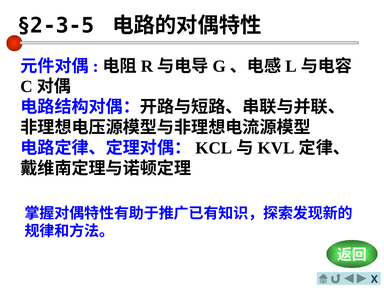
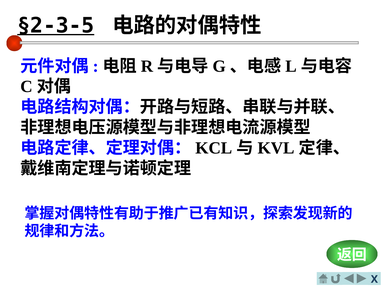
§2-3-5 underline: none -> present (56, 25)
